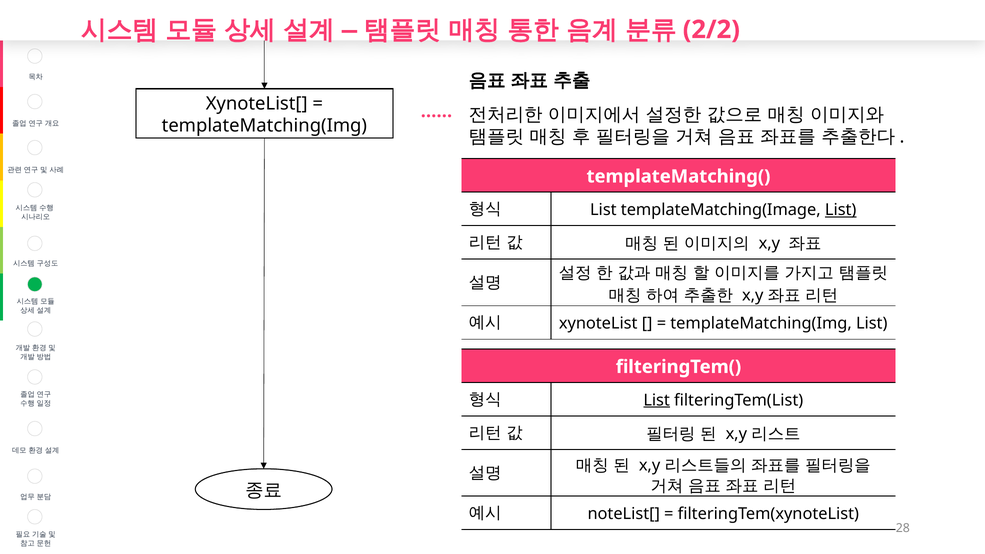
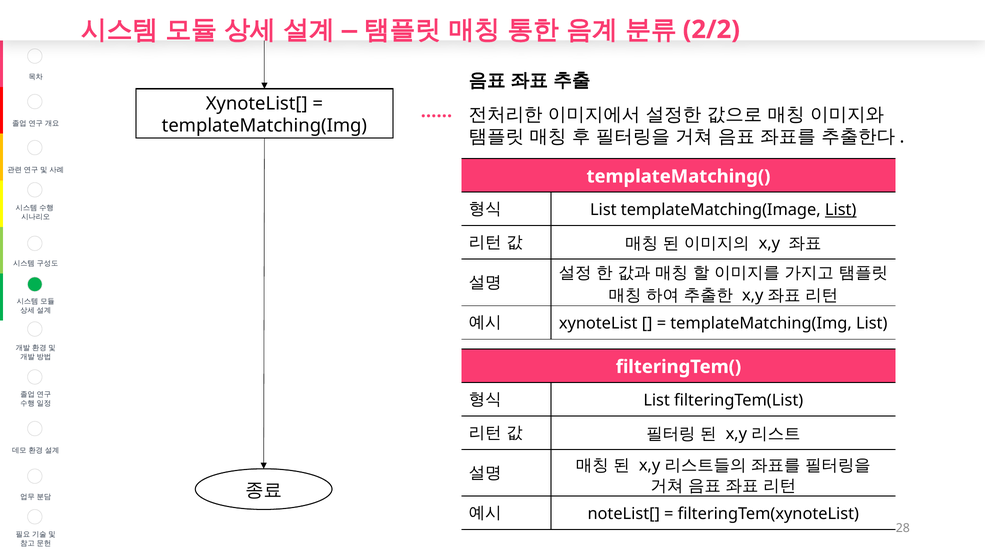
List underline: present -> none (657, 400)
